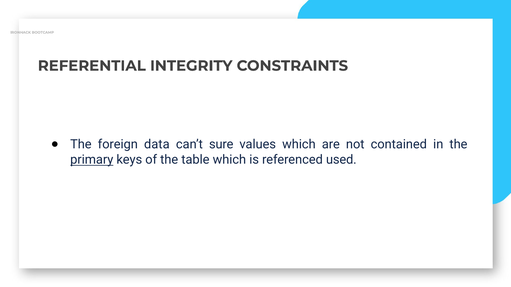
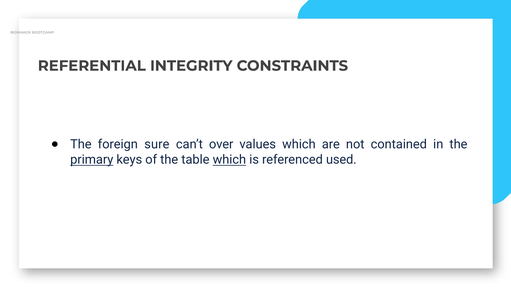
data: data -> sure (157, 145)
sure: sure -> over (221, 145)
which underline: none -> present (229, 160)
